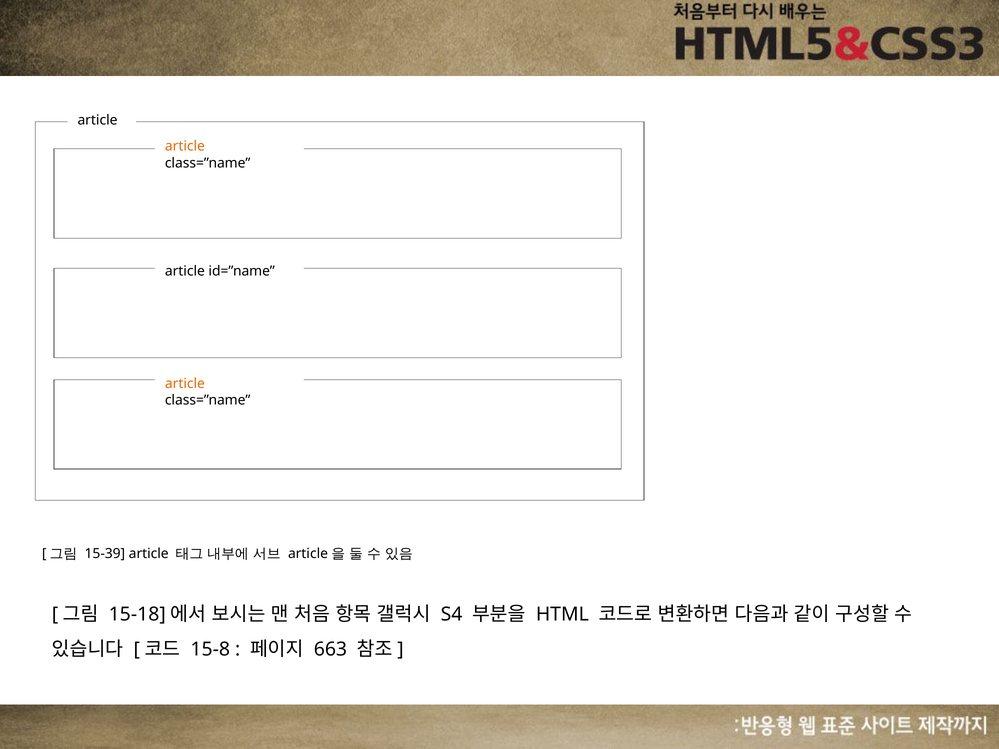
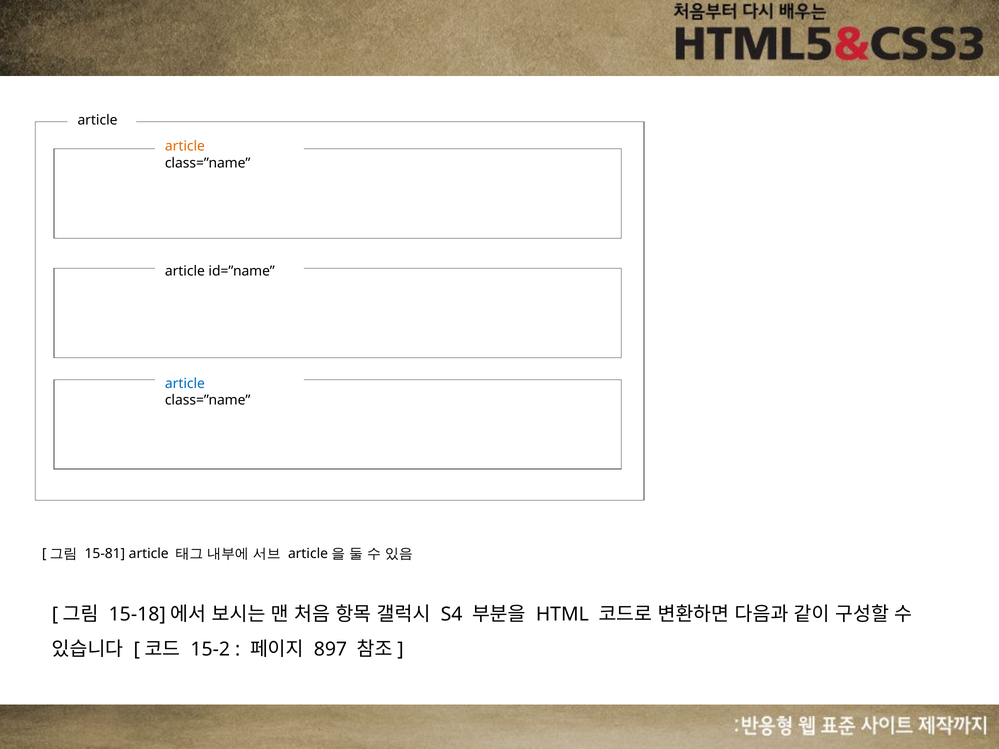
article colour: orange -> blue (185, 384)
15-39: 15-39 -> 15-81 (105, 554)
15-8: 15-8 -> 15-2 (210, 650)
663: 663 -> 897 (330, 650)
